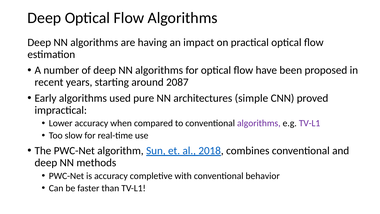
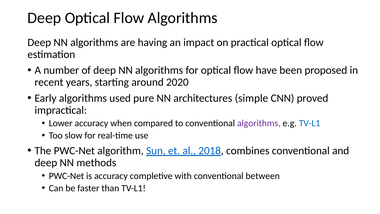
2087: 2087 -> 2020 (177, 82)
TV-L1 colour: purple -> blue (310, 123)
behavior: behavior -> between (263, 176)
